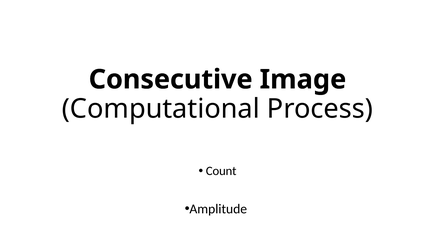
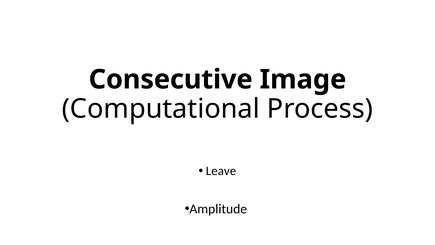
Count: Count -> Leave (221, 171)
